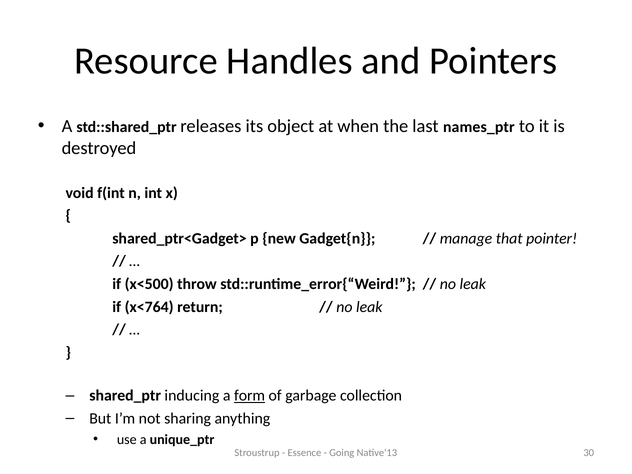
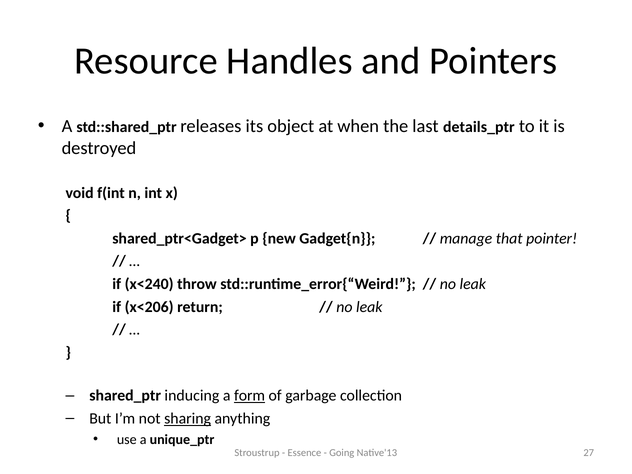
names_ptr: names_ptr -> details_ptr (479, 127)
x<500: x<500 -> x<240 (149, 284)
x<764: x<764 -> x<206 (149, 307)
sharing underline: none -> present (188, 418)
30: 30 -> 27 (589, 453)
